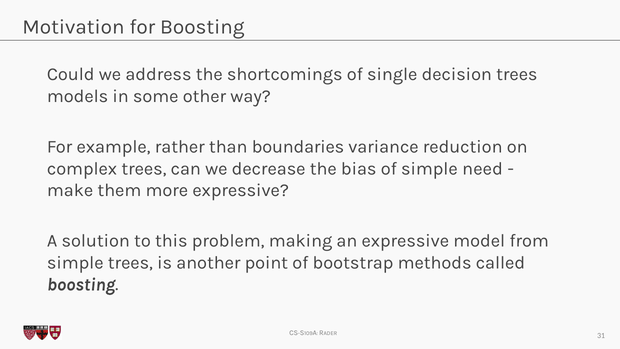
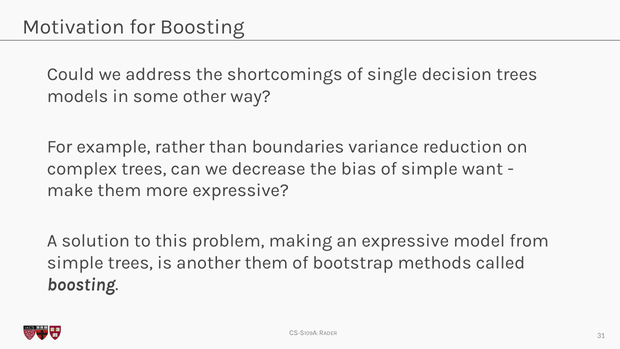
need: need -> want (483, 168)
another point: point -> them (266, 263)
